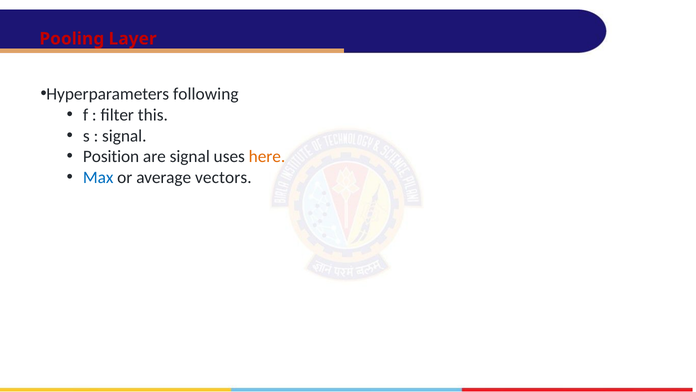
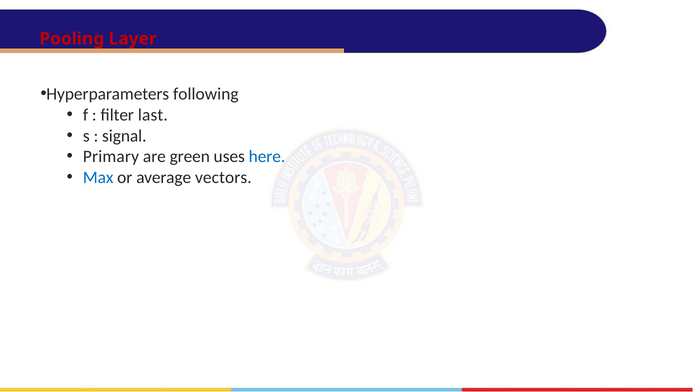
this: this -> last (153, 115)
Position: Position -> Primary (111, 157)
are signal: signal -> green (190, 157)
here colour: orange -> blue (267, 157)
